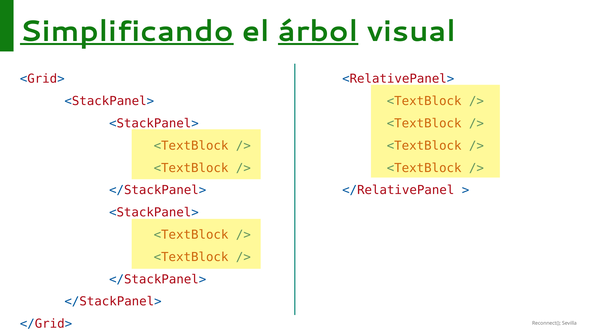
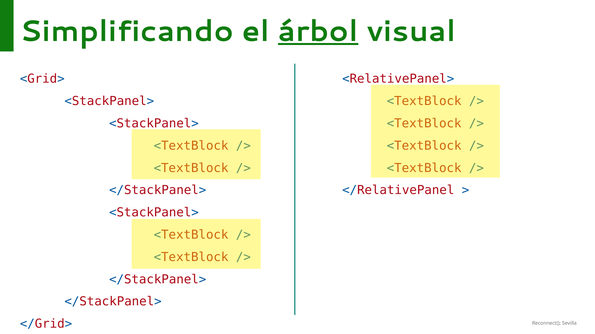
Simplificando underline: present -> none (127, 31)
